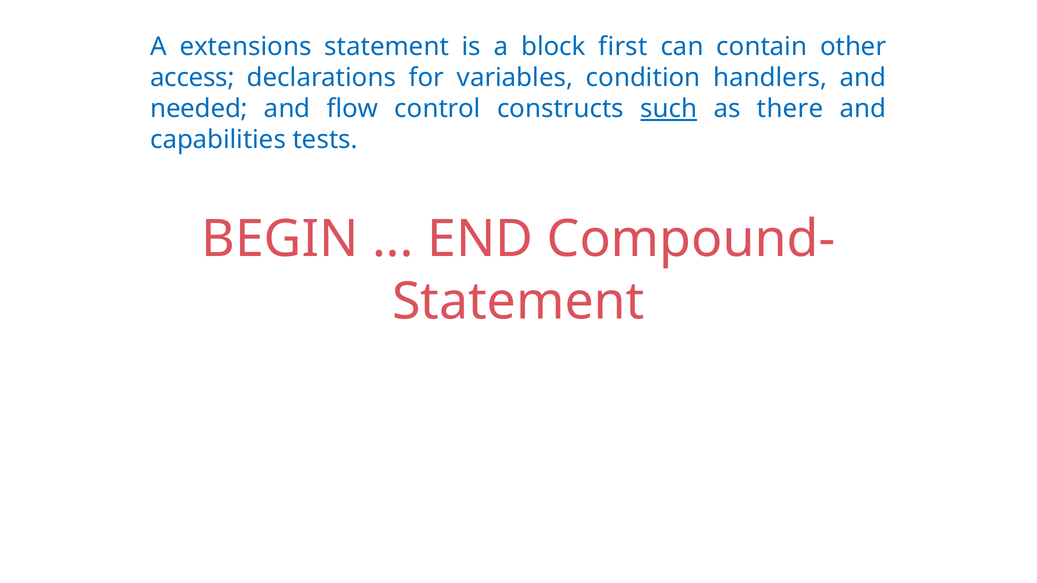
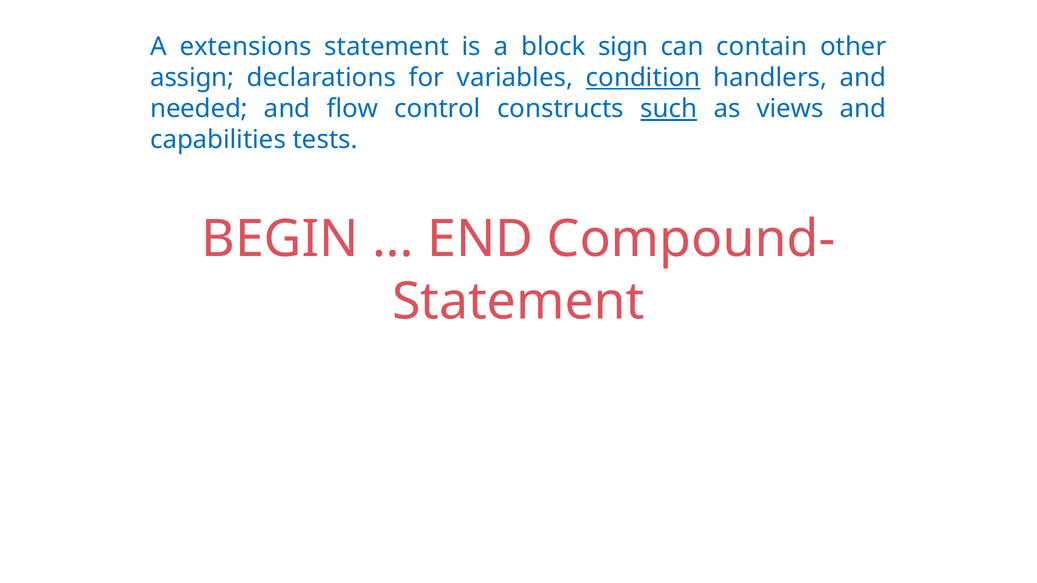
first: first -> sign (623, 47)
access: access -> assign (192, 78)
condition underline: none -> present (643, 78)
there: there -> views (790, 109)
